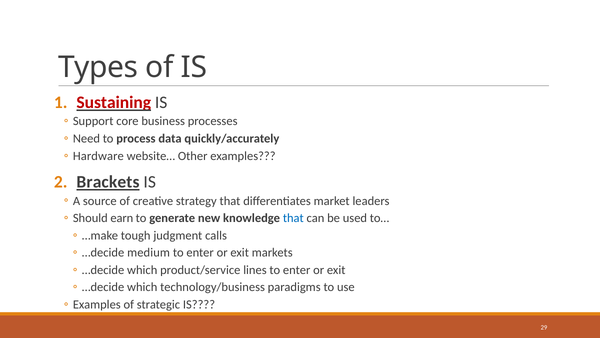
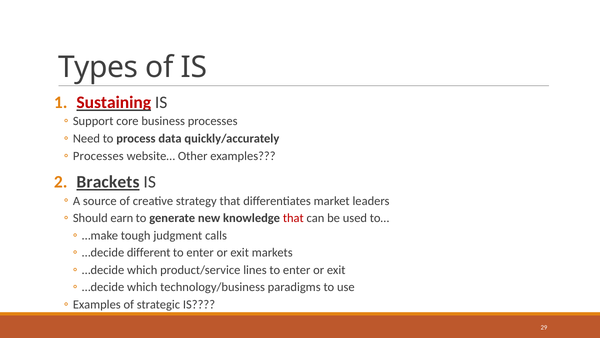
Hardware: Hardware -> Processes (98, 156)
that colour: blue -> red (293, 218)
medium: medium -> different (149, 252)
